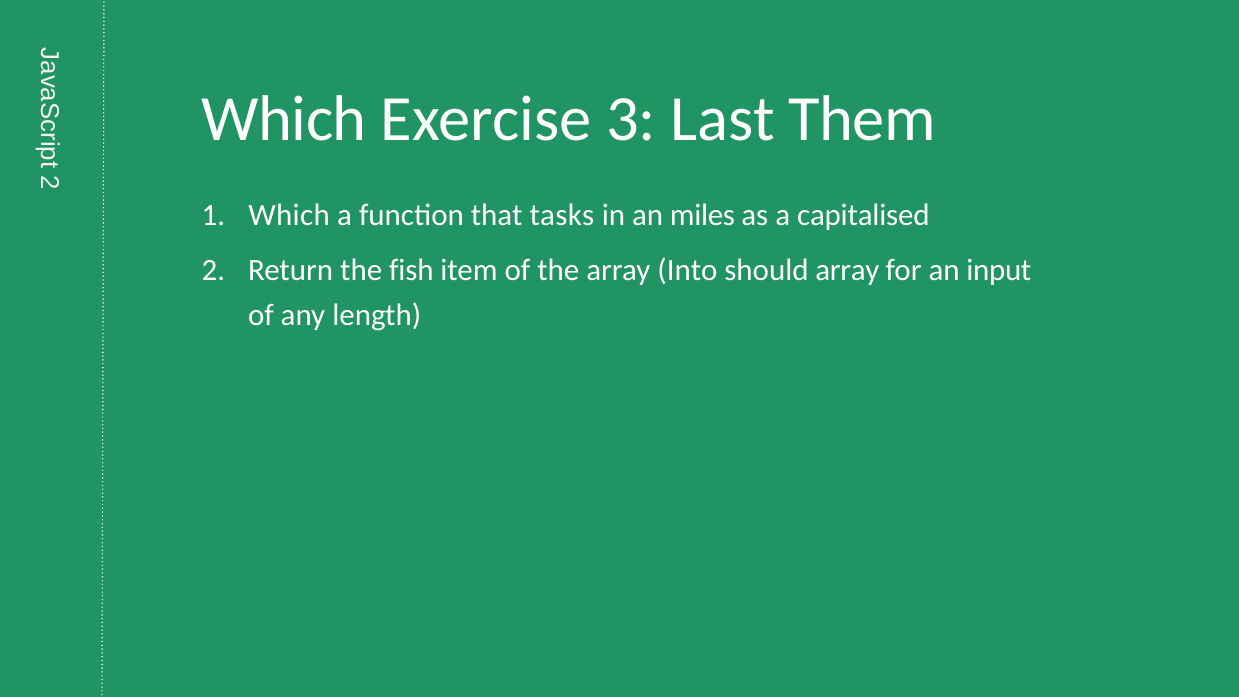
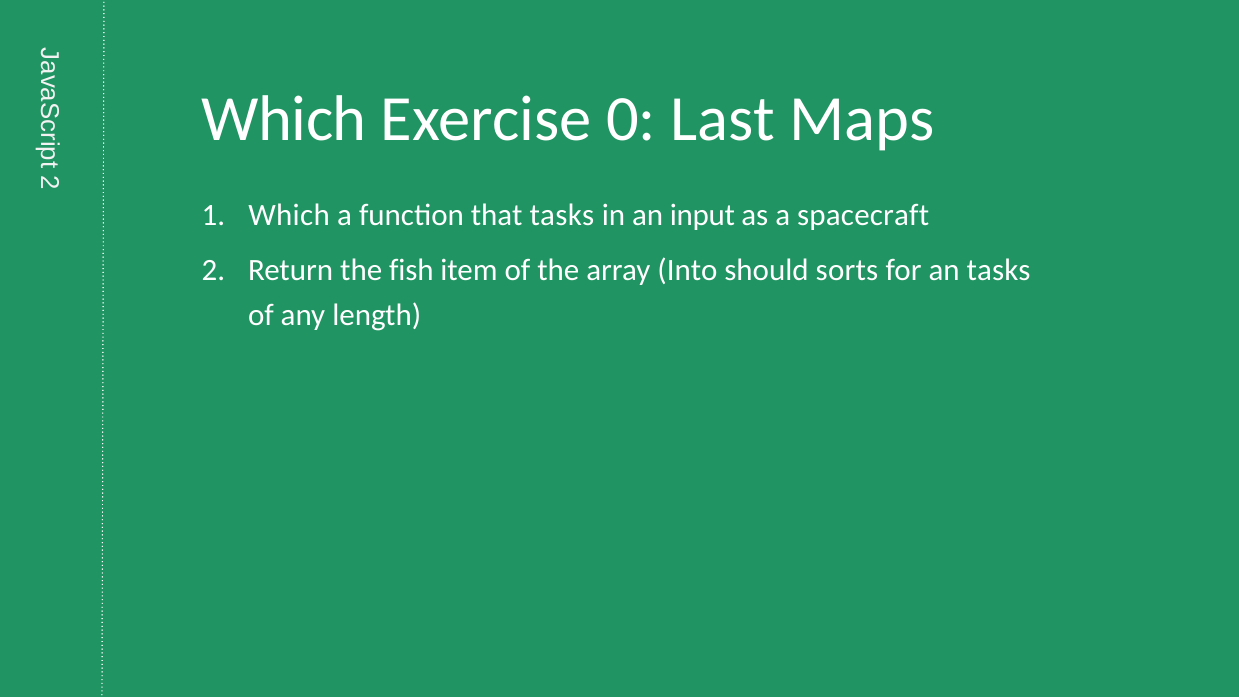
3: 3 -> 0 (631, 119)
Them: Them -> Maps (862, 119)
miles: miles -> input (702, 216)
capitalised: capitalised -> spacecraft (863, 216)
should array: array -> sorts (847, 271)
an input: input -> tasks (999, 271)
